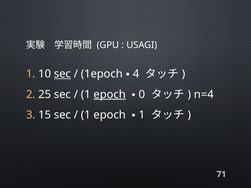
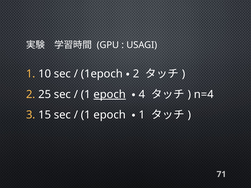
sec underline: present -> none (62, 74)
4: 4 -> 2 (136, 74)
0: 0 -> 4 (142, 95)
